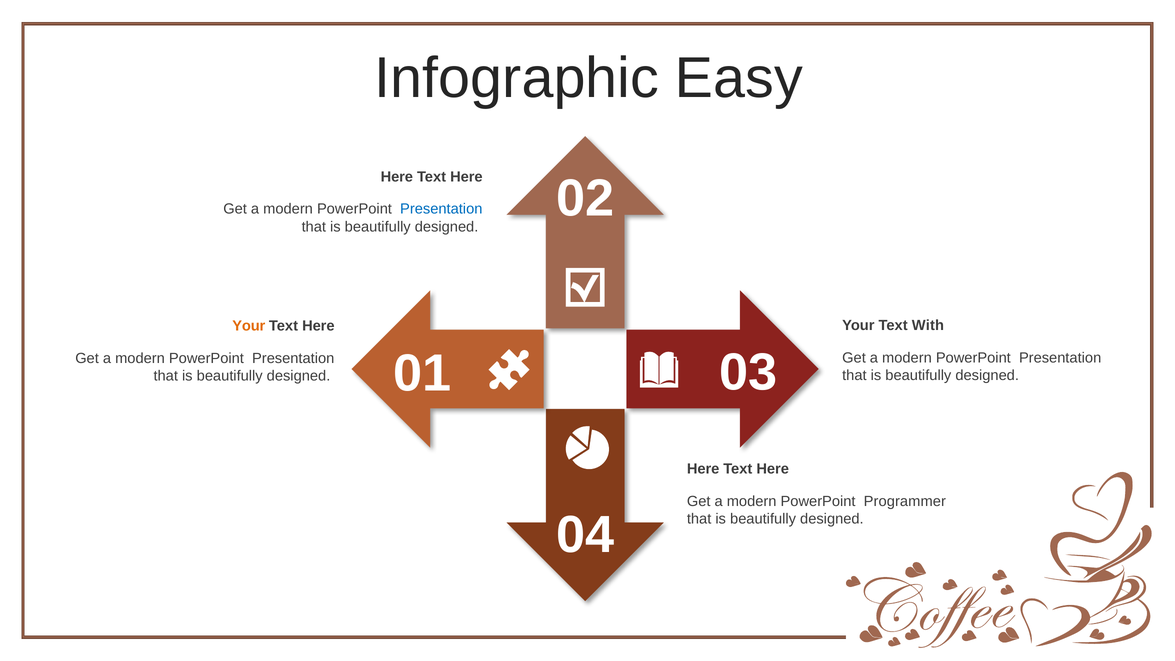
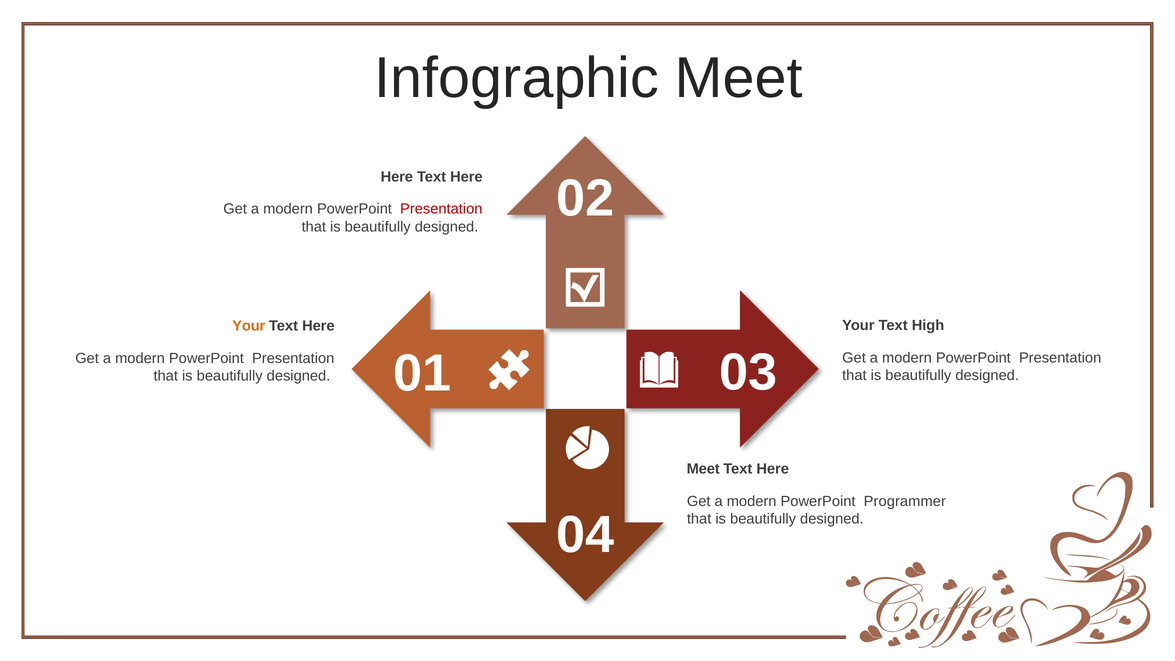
Infographic Easy: Easy -> Meet (739, 78)
Presentation colour: blue -> red (441, 209)
With: With -> High (928, 325)
Here: Here -> Meet (703, 469)
